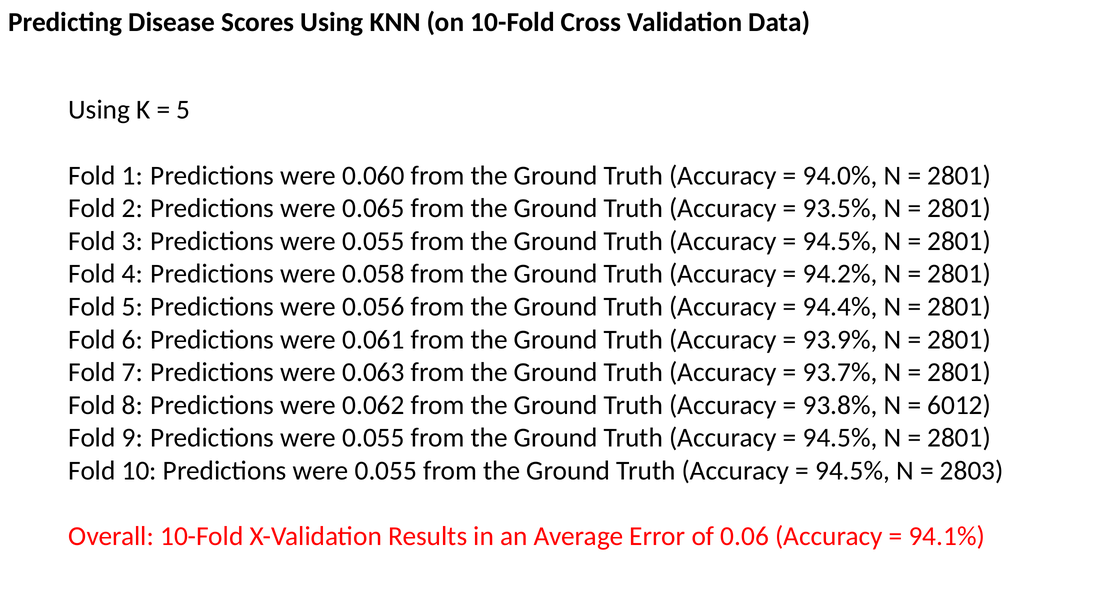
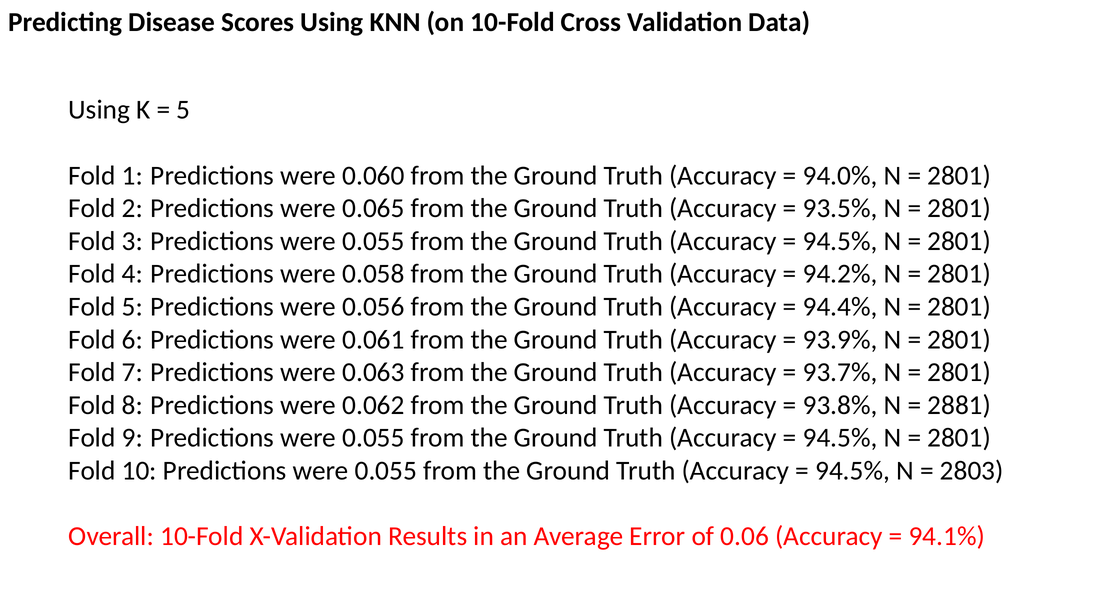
6012: 6012 -> 2881 (959, 405)
